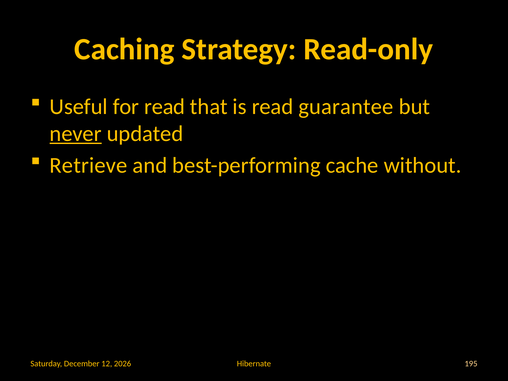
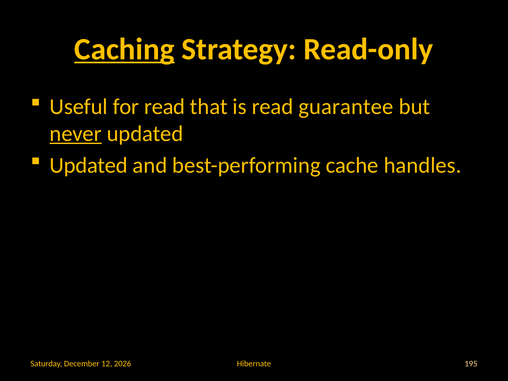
Caching underline: none -> present (124, 49)
Retrieve: Retrieve -> Updated (89, 165)
without: without -> handles (423, 165)
